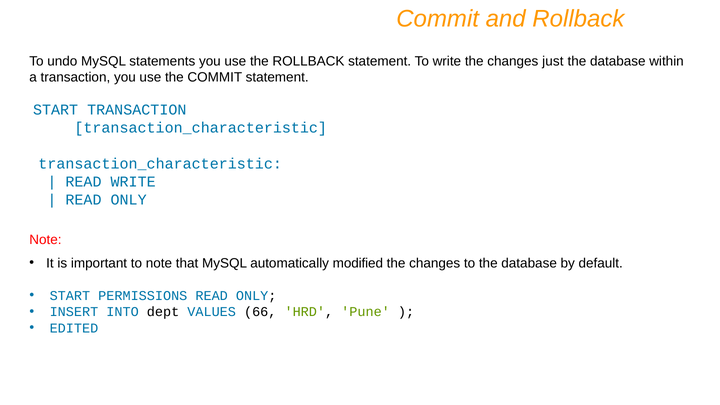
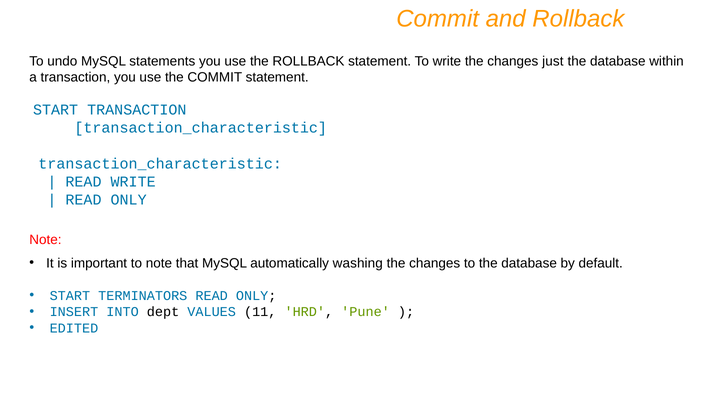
modified: modified -> washing (358, 263)
PERMISSIONS: PERMISSIONS -> TERMINATORS (143, 296)
66: 66 -> 11 (260, 312)
